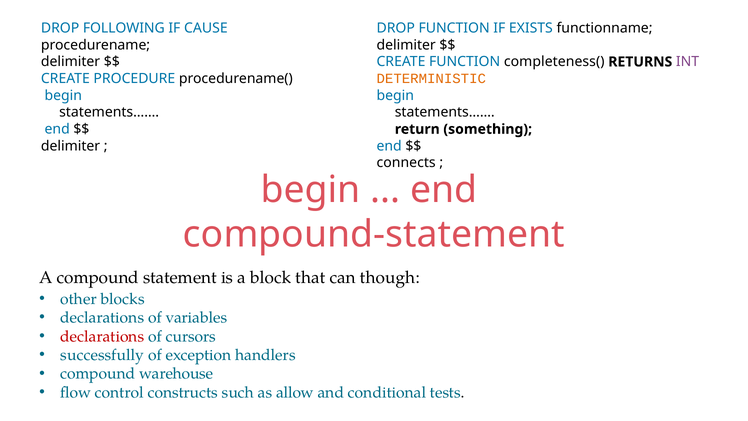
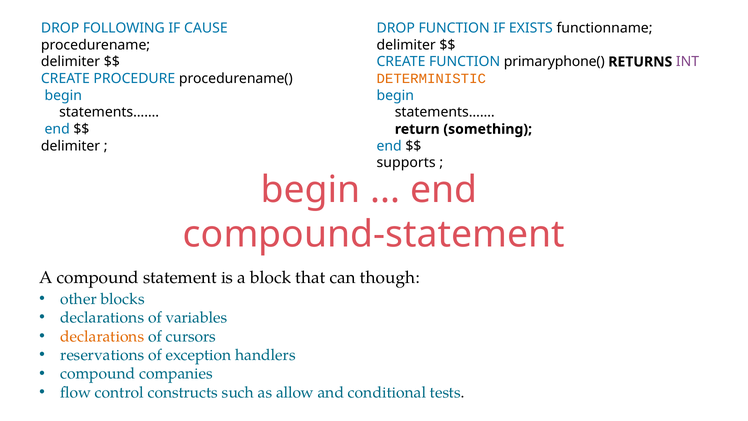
completeness(: completeness( -> primaryphone( (554, 62)
connects: connects -> supports (406, 163)
declarations colour: red -> orange (102, 336)
successfully: successfully -> reservations (102, 355)
warehouse: warehouse -> companies (176, 374)
